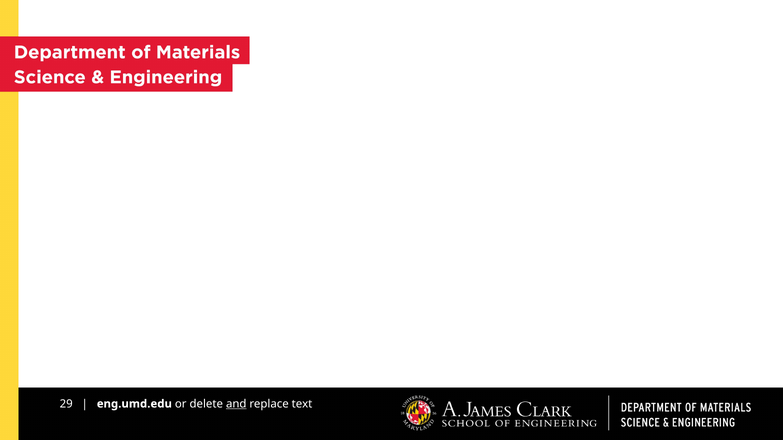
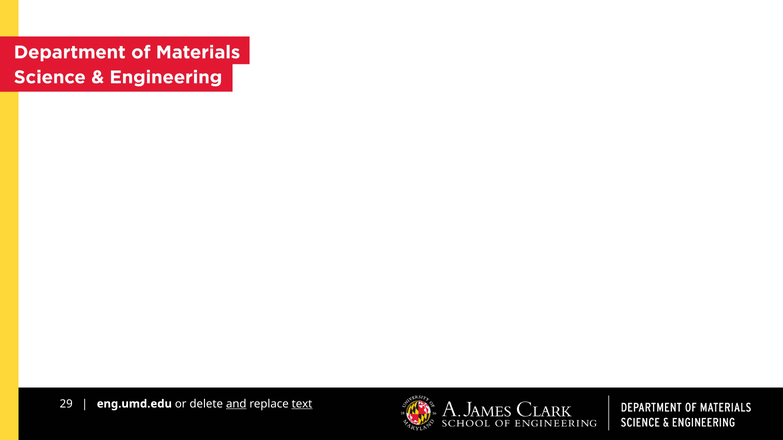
text underline: none -> present (302, 404)
